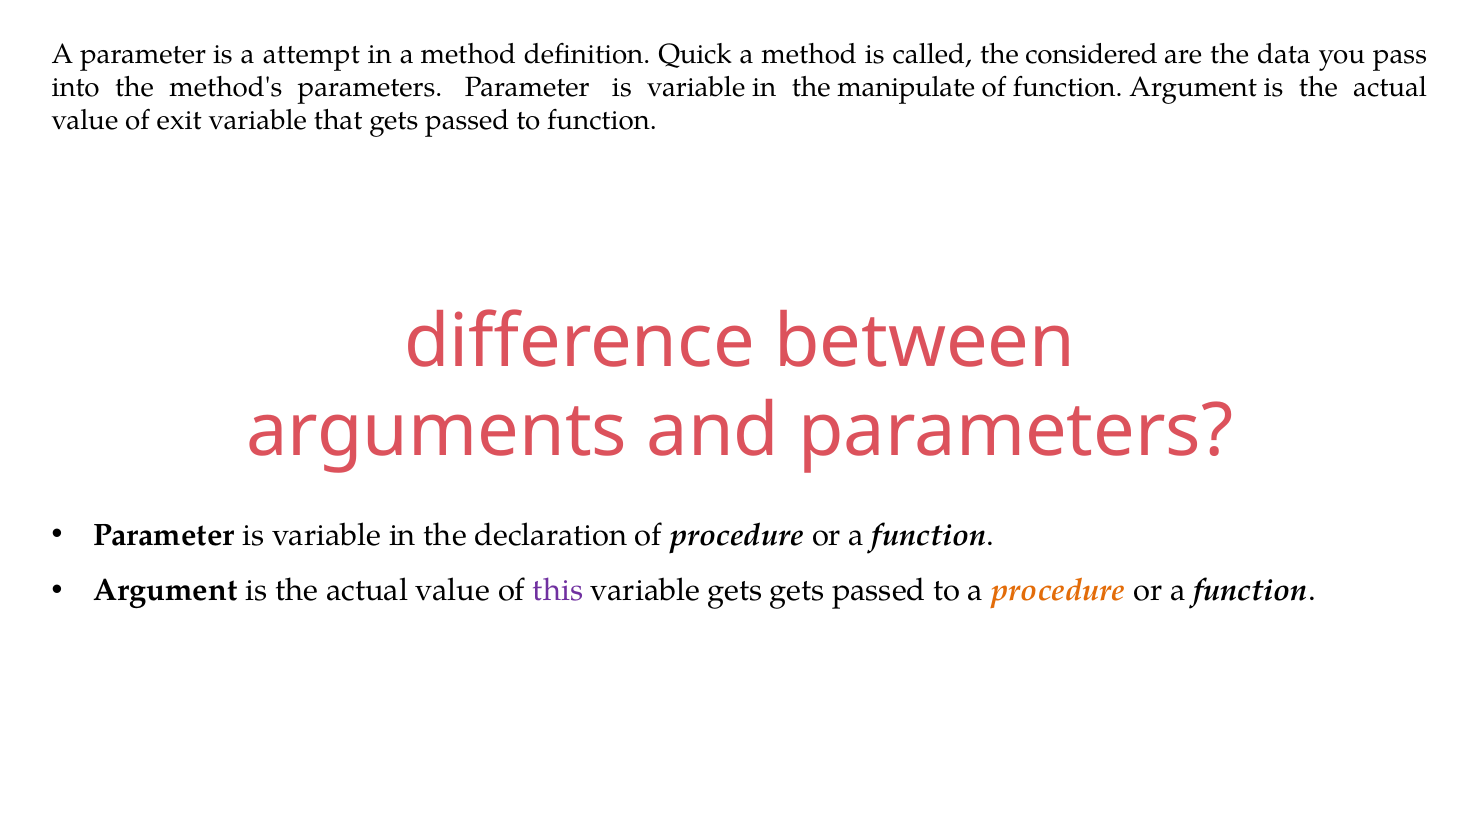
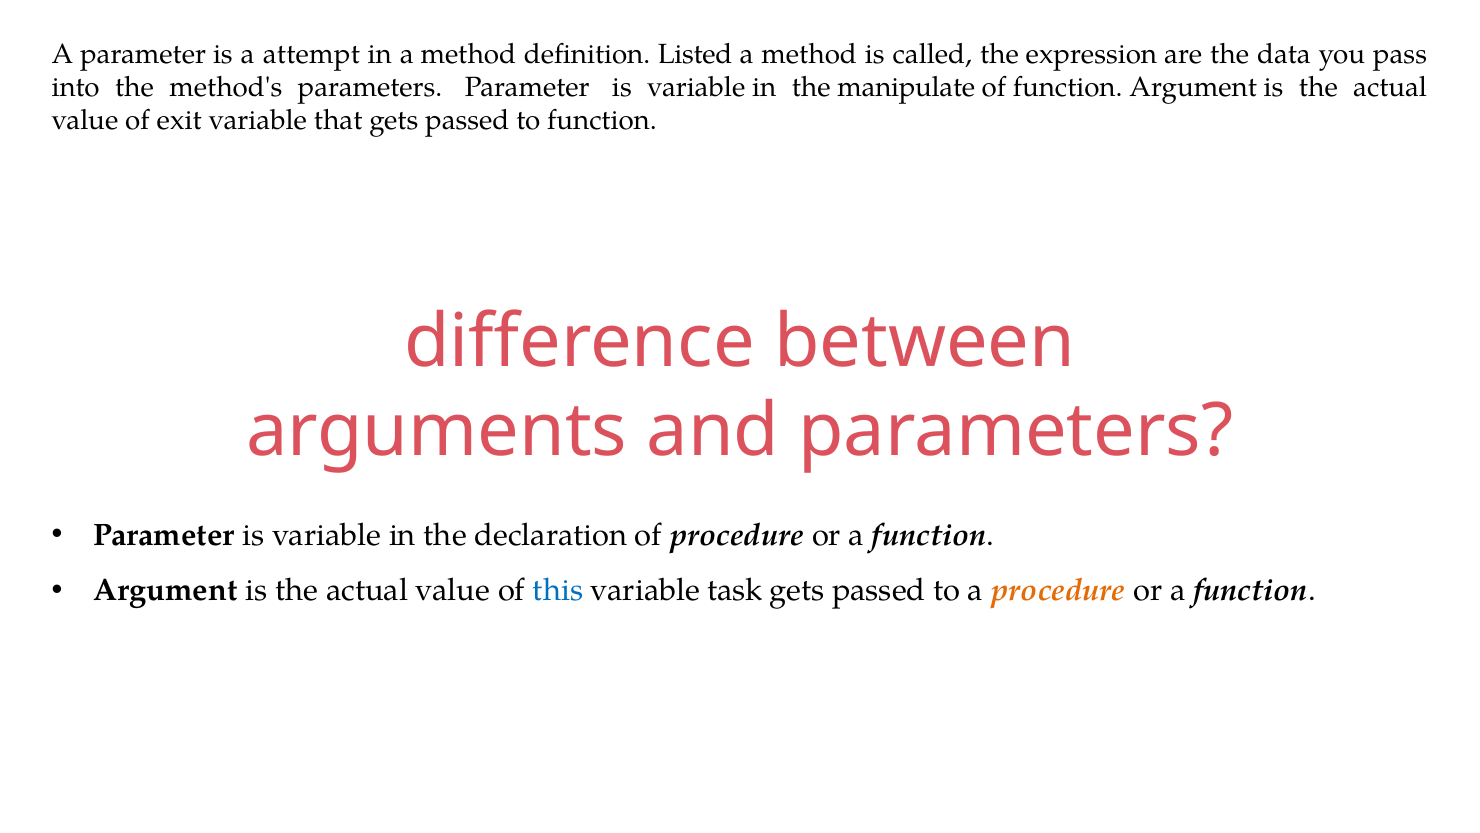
Quick: Quick -> Listed (695, 54)
considered: considered -> expression (1091, 54)
this colour: purple -> blue (558, 590)
variable gets: gets -> task (735, 590)
